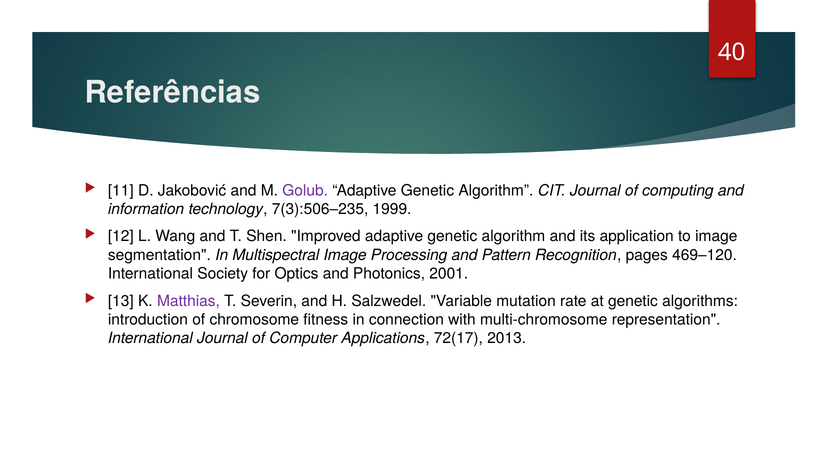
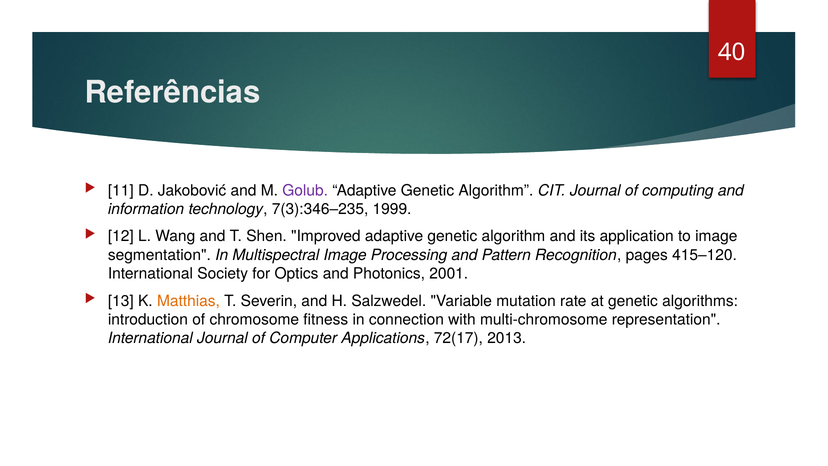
7(3):506–235: 7(3):506–235 -> 7(3):346–235 (320, 209)
469–120: 469–120 -> 415–120 (705, 255)
Matthias colour: purple -> orange (188, 301)
